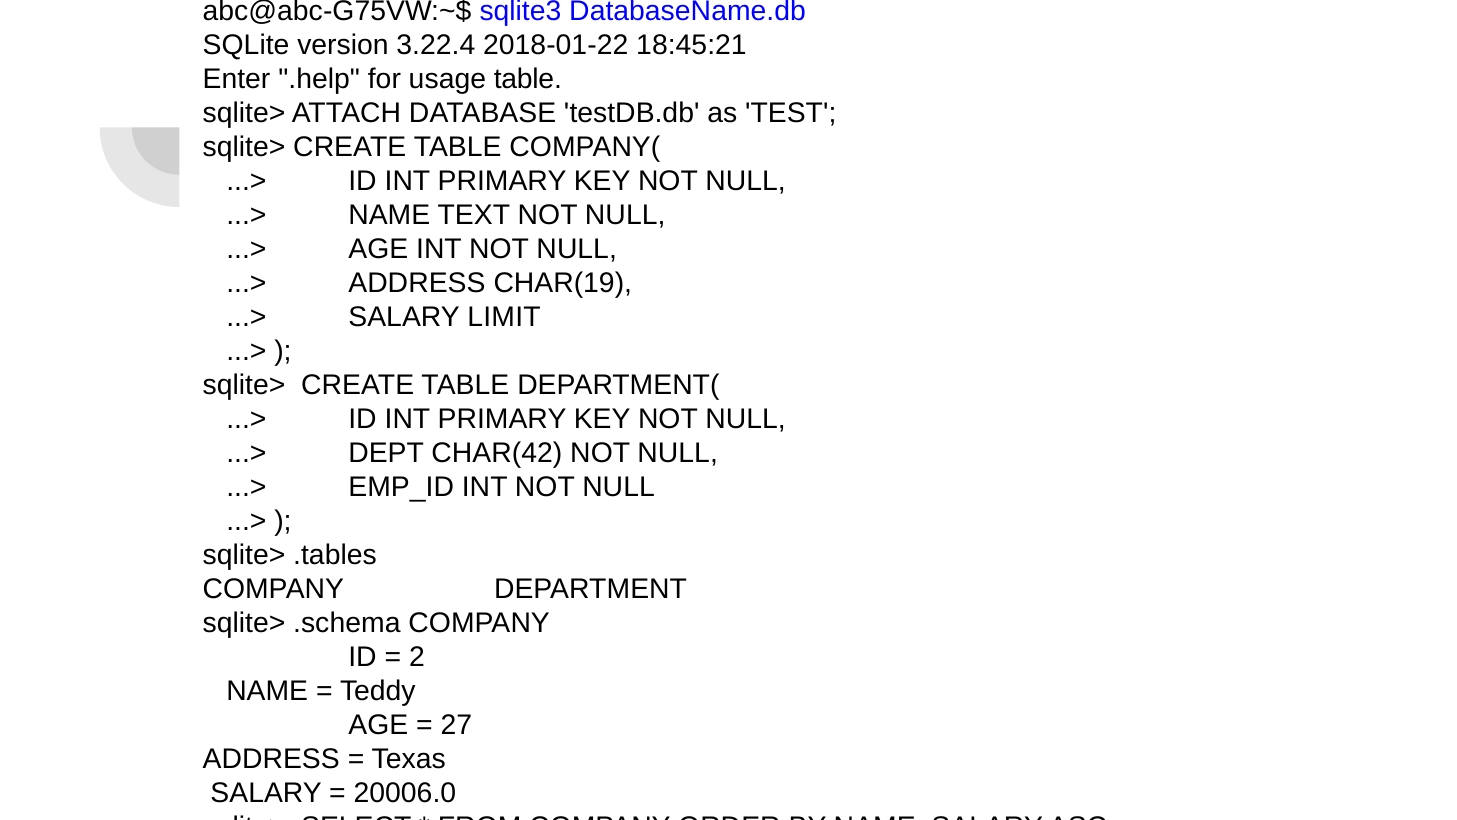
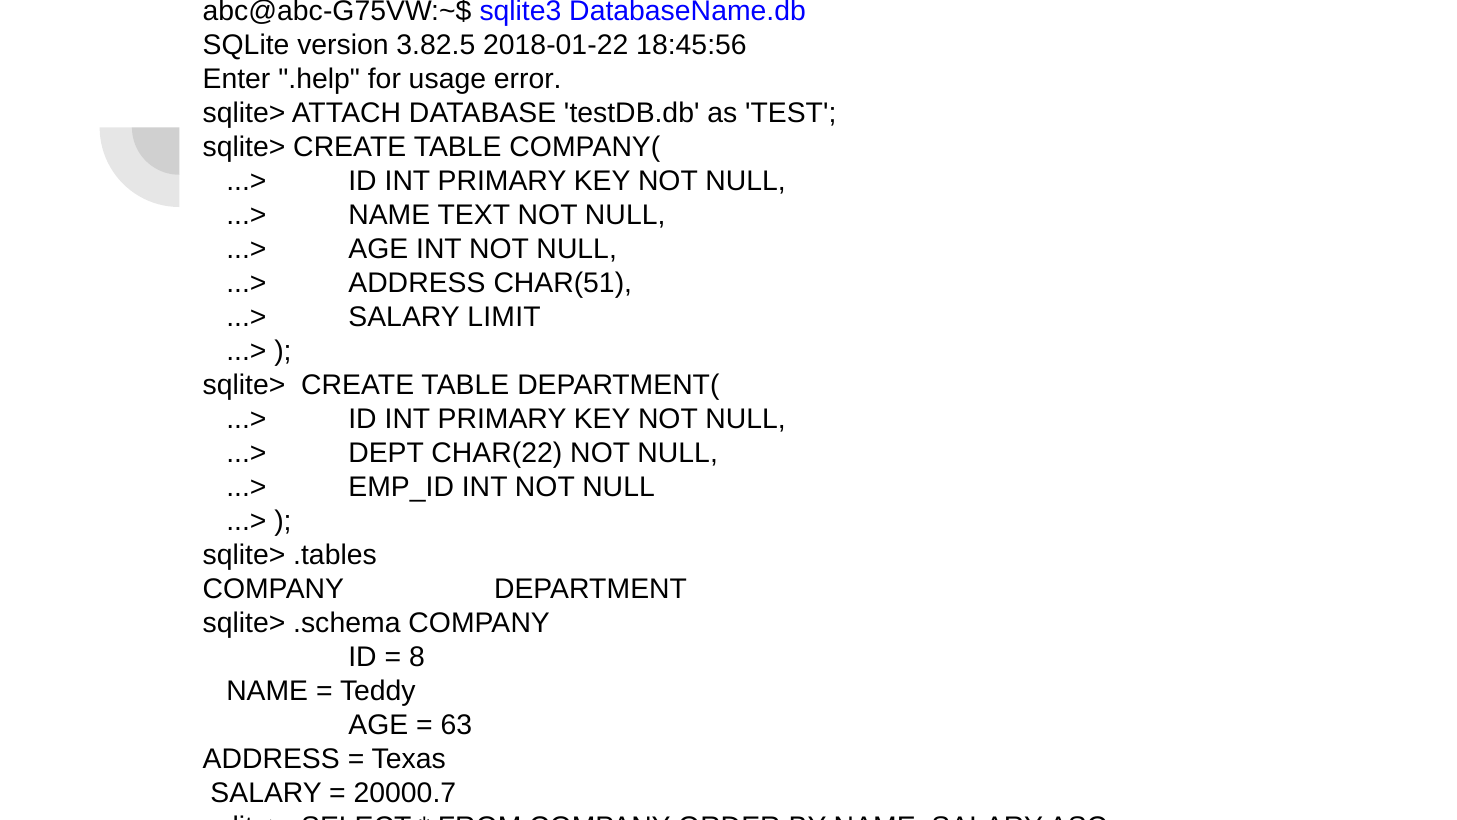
3.22.4: 3.22.4 -> 3.82.5 (436, 45)
18:45:21: 18:45:21 -> 18:45:56 (691, 45)
usage table: table -> error (528, 79)
CHAR(19: CHAR(19 -> CHAR(51 (563, 283)
CHAR(42: CHAR(42 -> CHAR(22 (497, 453)
2: 2 -> 8 (417, 657)
27: 27 -> 63 (456, 725)
20006.0: 20006.0 -> 20000.7 (405, 793)
